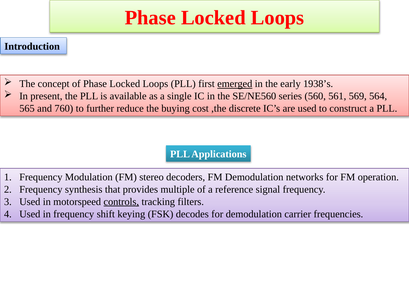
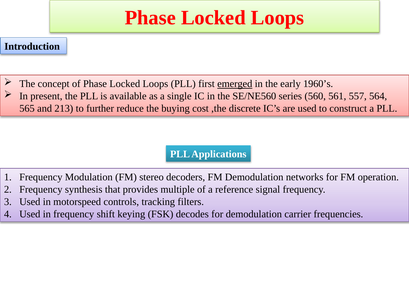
1938’s: 1938’s -> 1960’s (318, 84)
569: 569 -> 557 (358, 96)
760: 760 -> 213 (64, 108)
controls underline: present -> none (121, 202)
